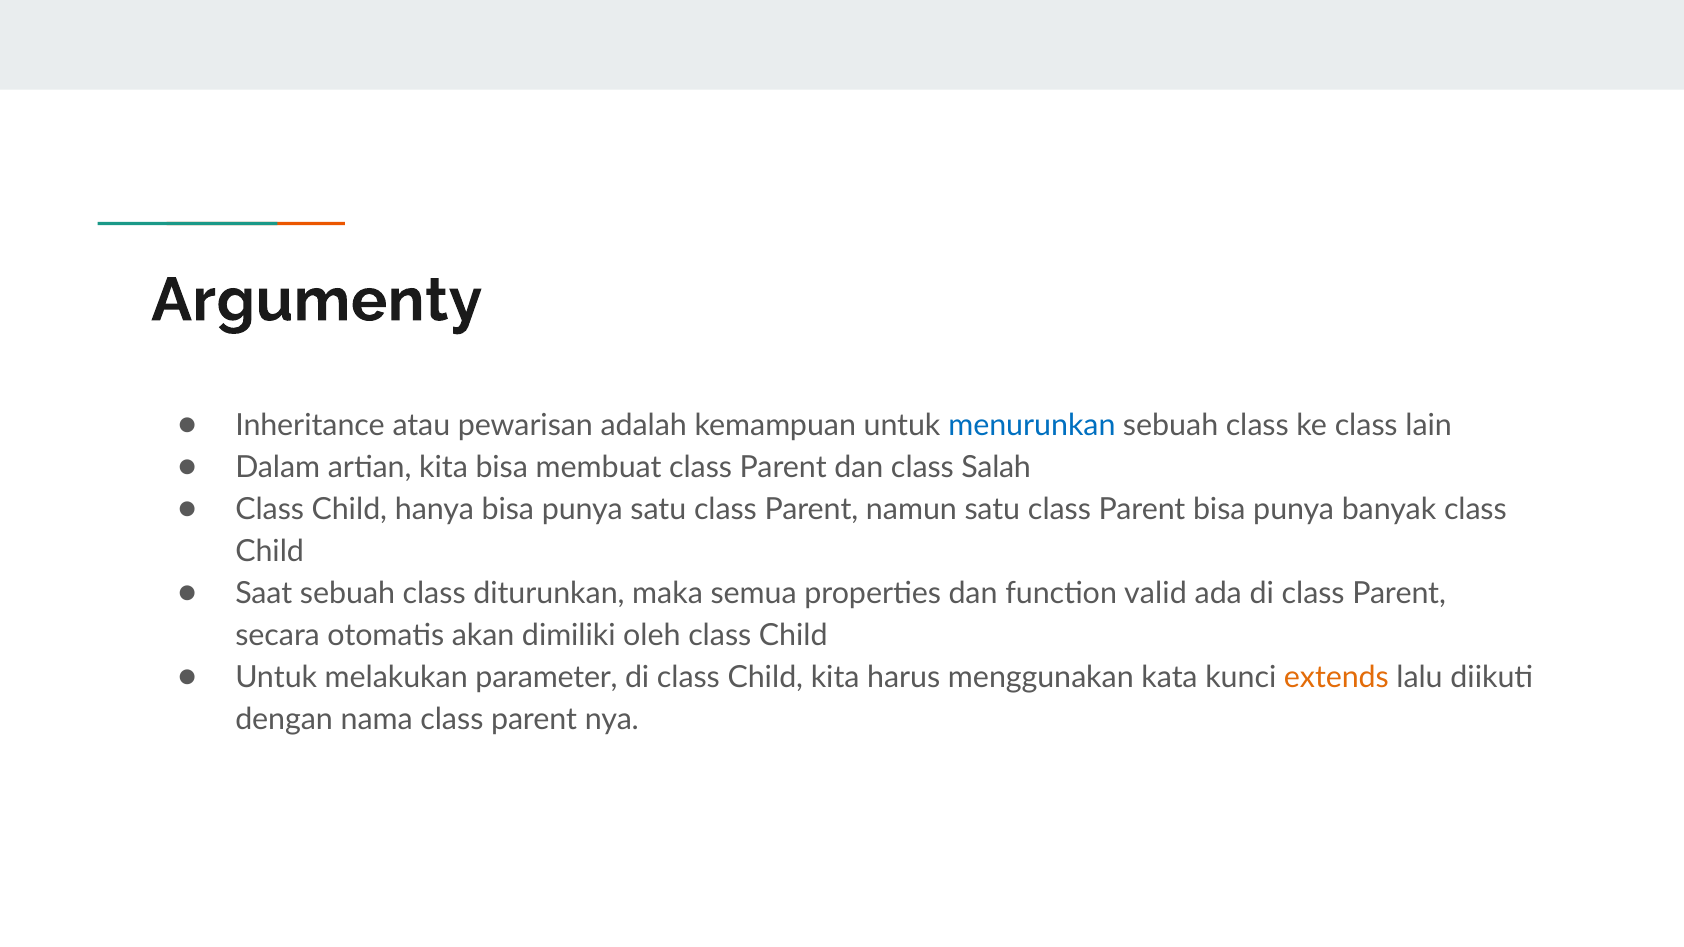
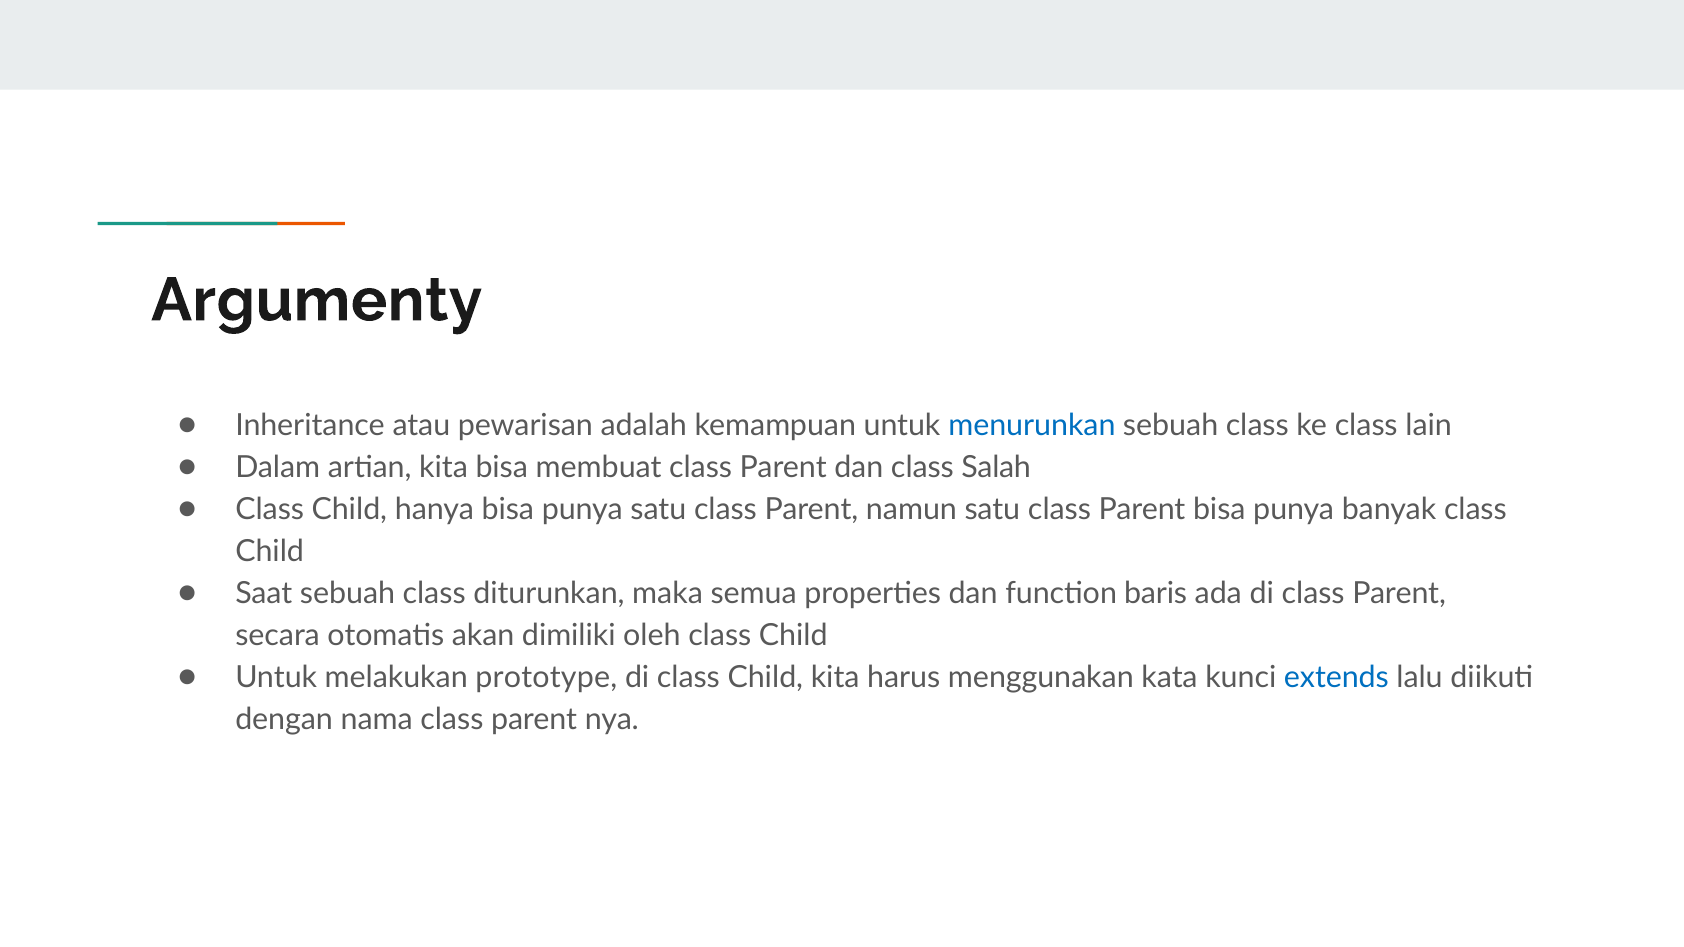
valid: valid -> baris (1156, 593)
parameter: parameter -> prototype (546, 677)
extends colour: orange -> blue (1336, 677)
